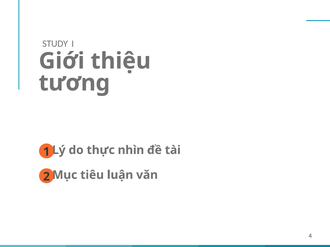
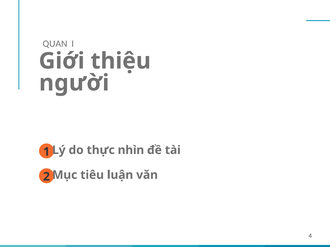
STUDY: STUDY -> QUAN (55, 44)
tương: tương -> người (74, 83)
